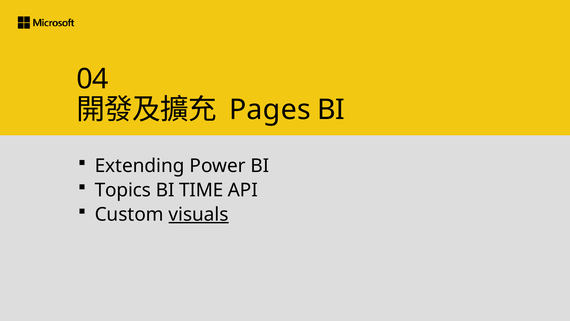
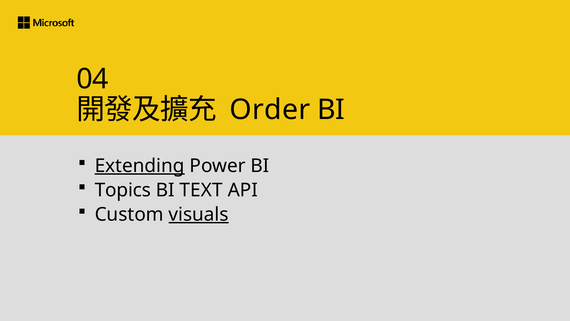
Pages: Pages -> Order (270, 110)
Extending underline: none -> present (140, 166)
TIME: TIME -> TEXT (201, 190)
